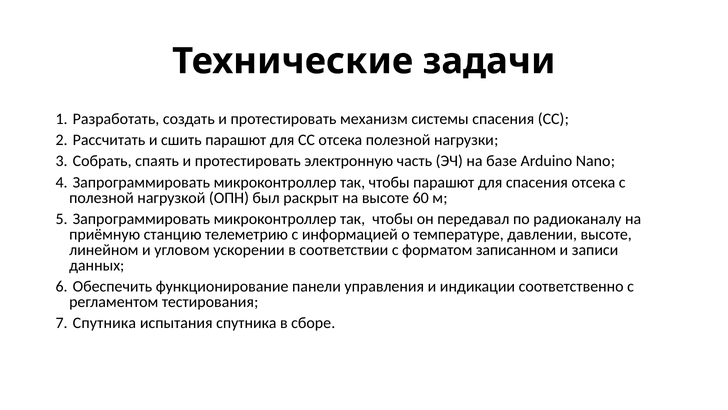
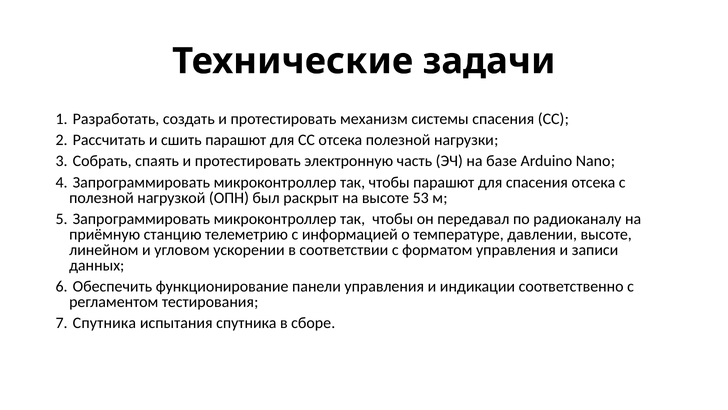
60: 60 -> 53 (421, 198)
форматом записанном: записанном -> управления (516, 250)
